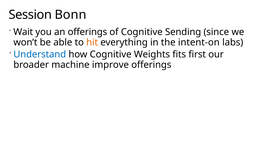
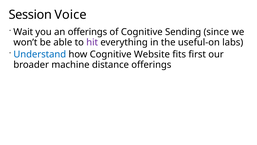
Bonn: Bonn -> Voice (71, 15)
hit colour: orange -> purple (92, 42)
intent-on: intent-on -> useful-on (199, 42)
Weights: Weights -> Website (152, 54)
improve: improve -> distance (110, 64)
